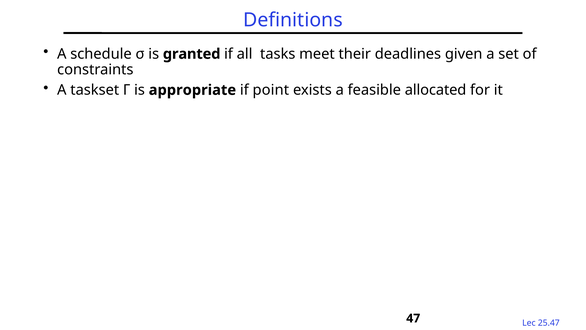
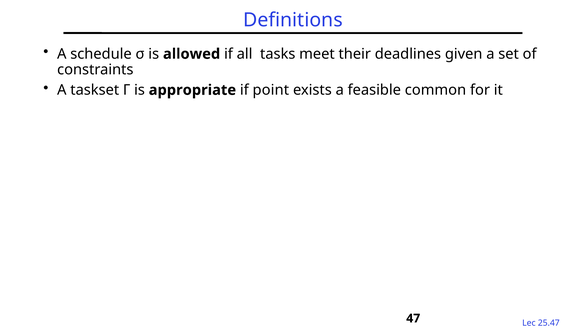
granted: granted -> allowed (192, 54)
allocated: allocated -> common (435, 90)
